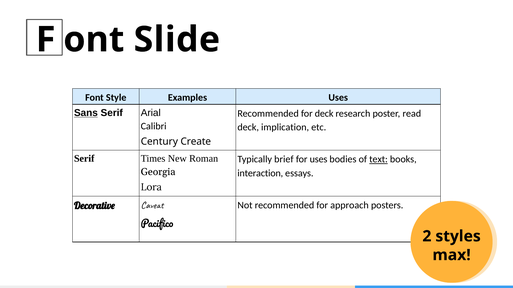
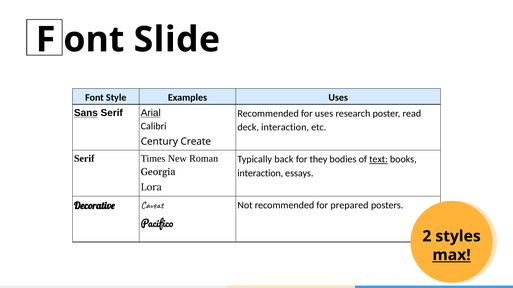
Arial underline: none -> present (151, 113)
for deck: deck -> uses (324, 114)
deck implication: implication -> interaction (285, 128)
brief: brief -> back (284, 160)
for uses: uses -> they (319, 160)
approach: approach -> prepared (349, 206)
max underline: none -> present (452, 255)
